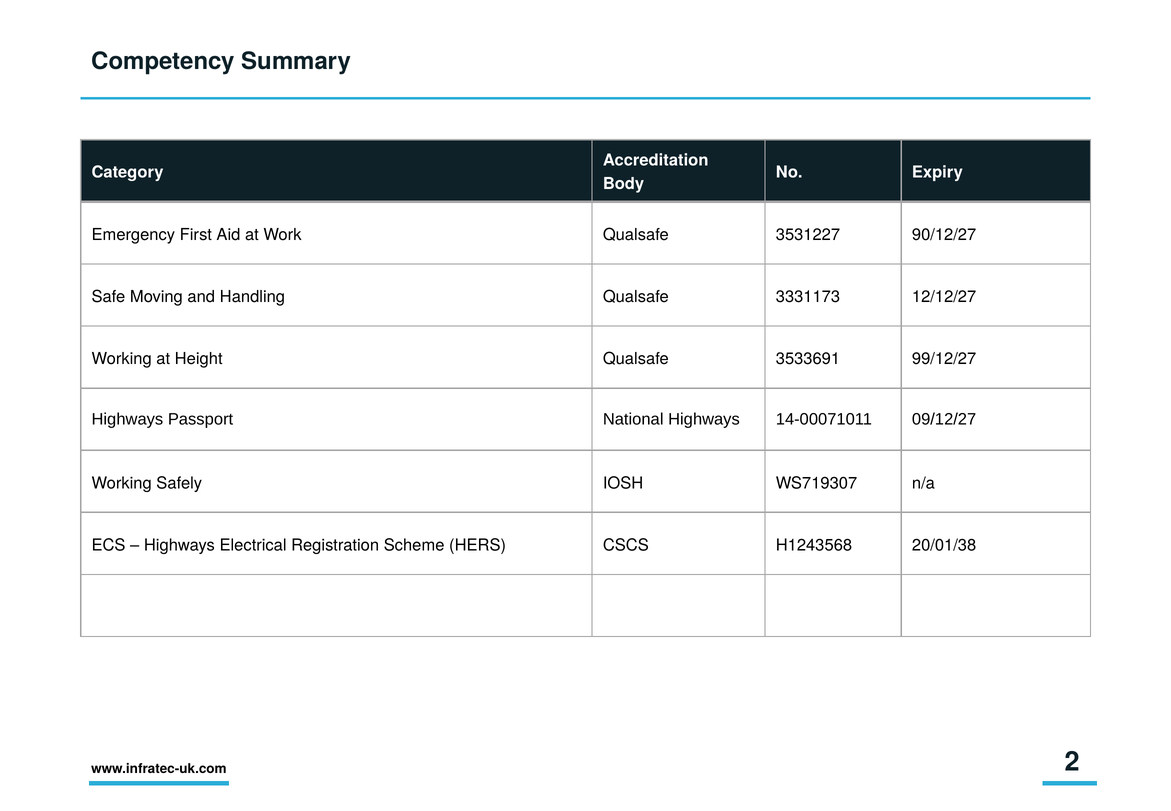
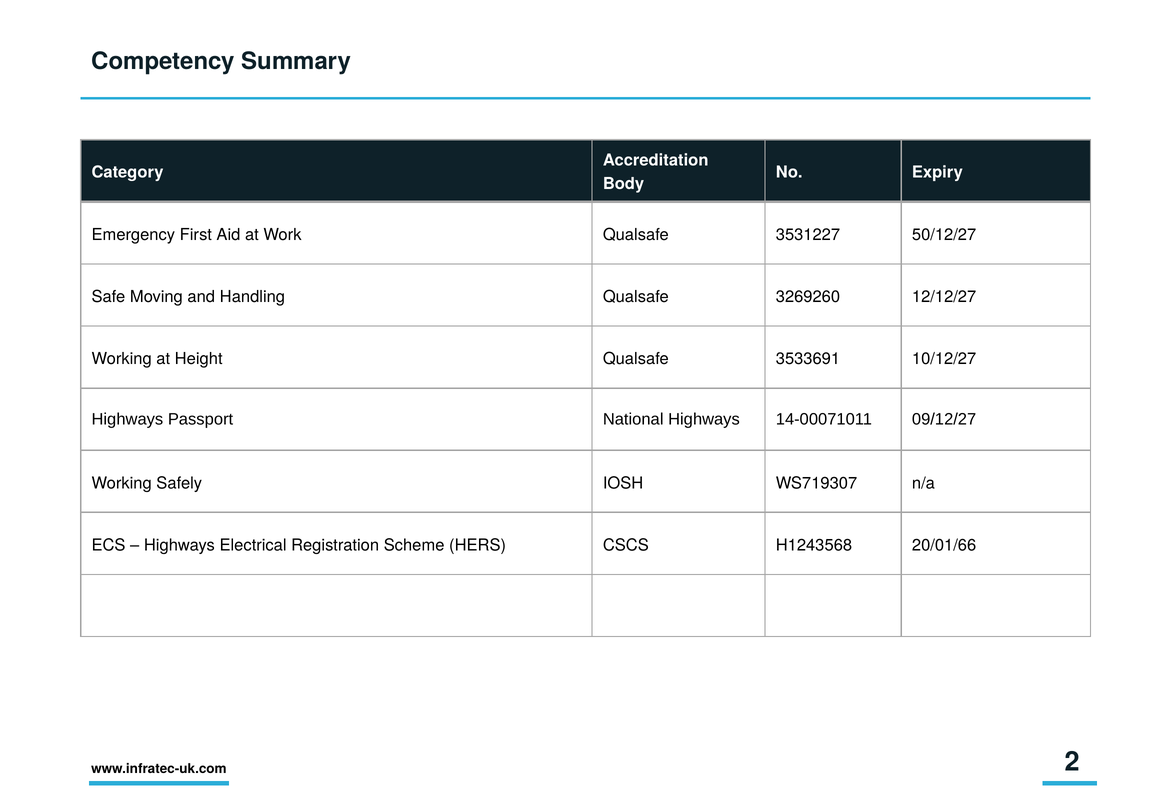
90/12/27: 90/12/27 -> 50/12/27 (944, 235)
3331173: 3331173 -> 3269260 (808, 297)
99/12/27: 99/12/27 -> 10/12/27 (944, 359)
20/01/38: 20/01/38 -> 20/01/66 (944, 545)
